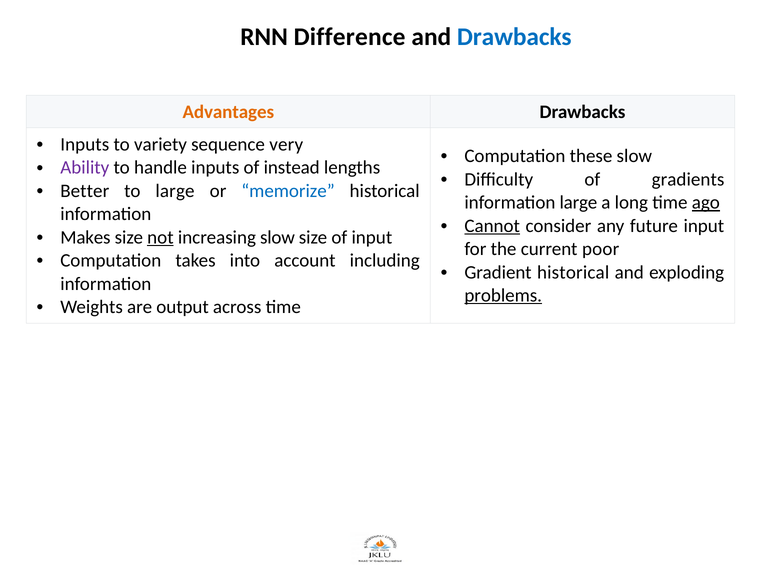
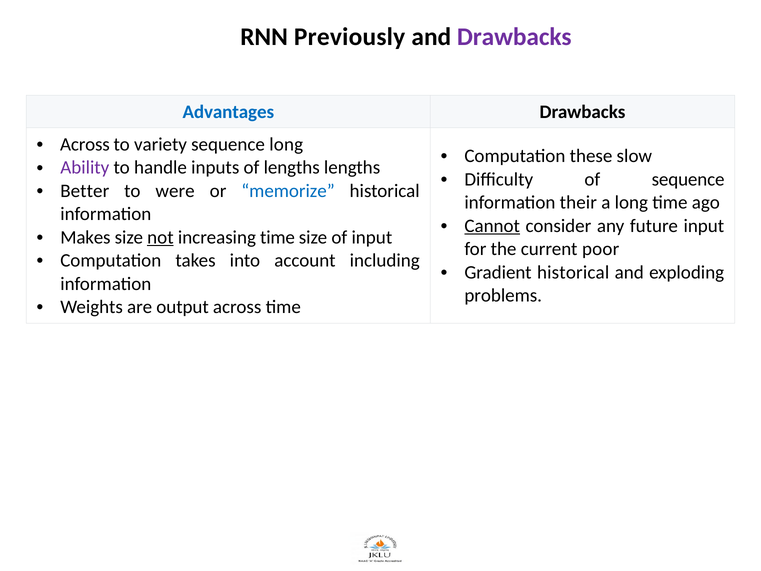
Difference: Difference -> Previously (350, 37)
Drawbacks colour: blue -> purple (514, 37)
Advantages colour: orange -> blue (228, 112)
Inputs: Inputs -> Across (85, 144)
sequence very: very -> long (286, 144)
of instead: instead -> lengths (292, 168)
of gradients: gradients -> sequence (688, 179)
to large: large -> were (175, 191)
information large: large -> their (578, 202)
ago underline: present -> none (706, 202)
increasing slow: slow -> time (277, 237)
problems underline: present -> none (503, 295)
